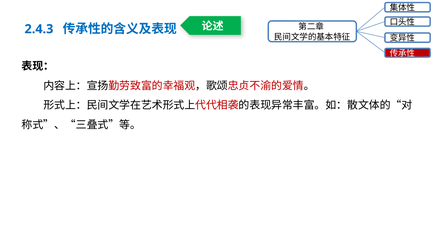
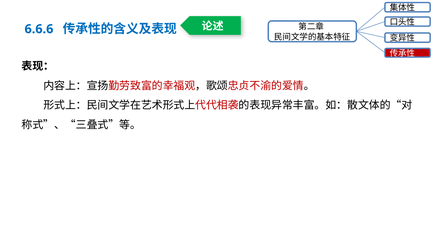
2.4.3: 2.4.3 -> 6.6.6 (39, 29)
